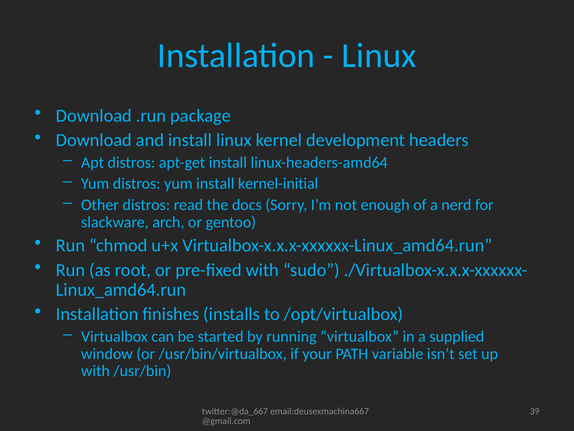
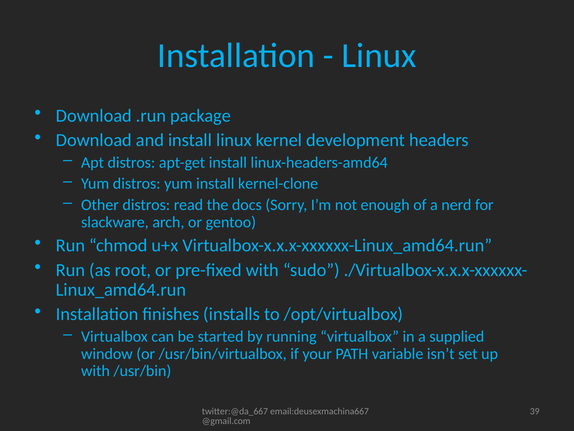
kernel-initial: kernel-initial -> kernel-clone (278, 183)
